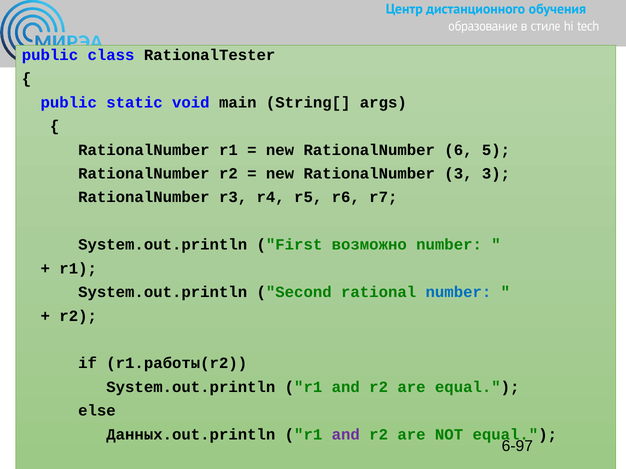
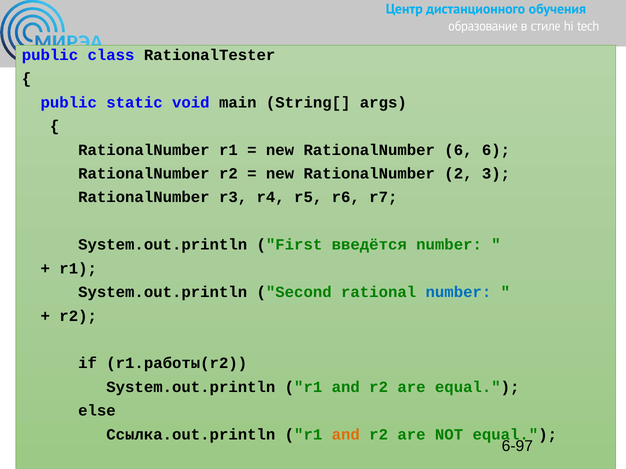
6 5: 5 -> 6 (496, 150)
RationalNumber 3: 3 -> 2 (458, 174)
возможно: возможно -> введётся (369, 245)
Данных.out.println: Данных.out.println -> Ссылка.out.println (191, 435)
and colour: purple -> orange (346, 435)
